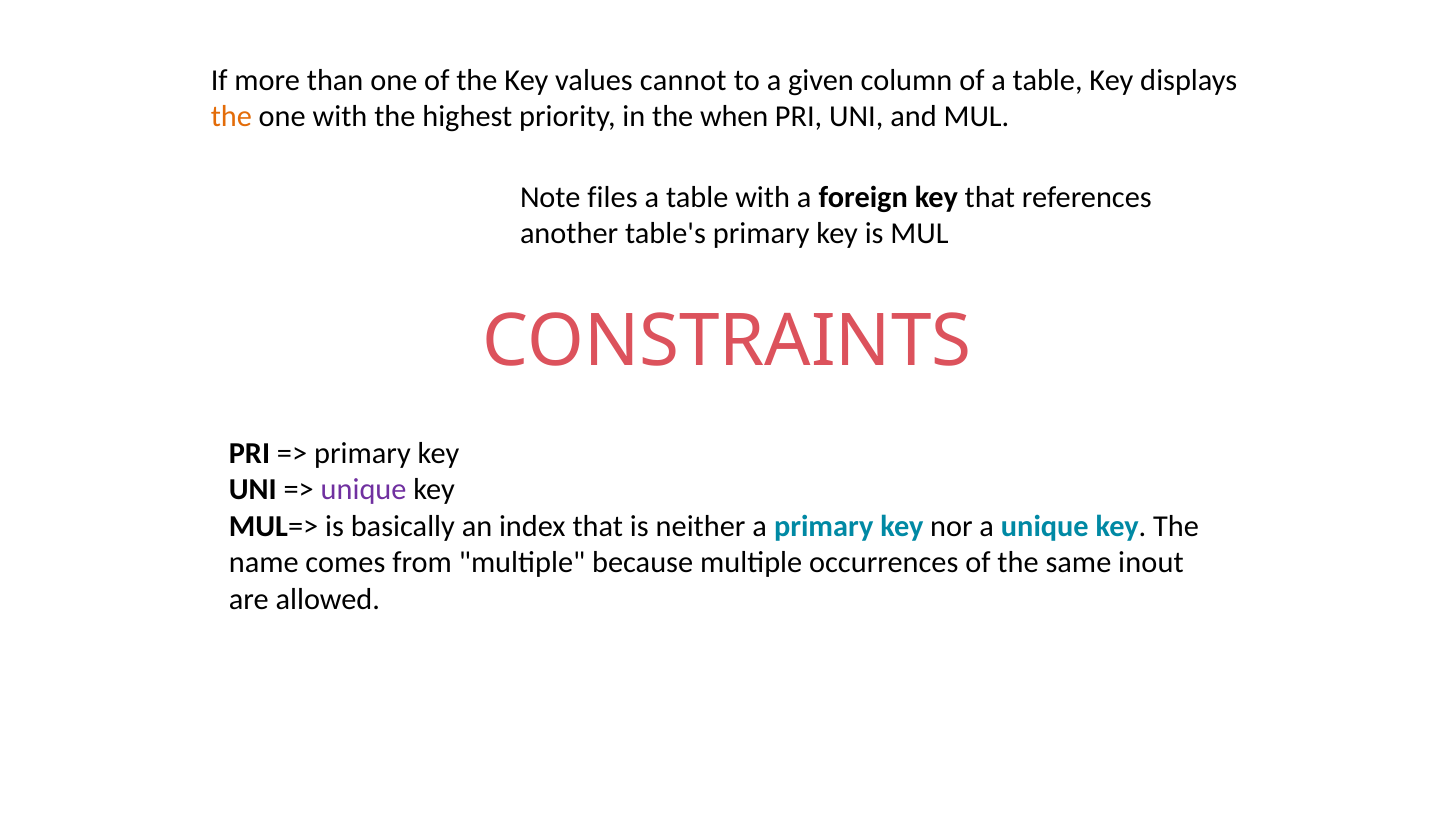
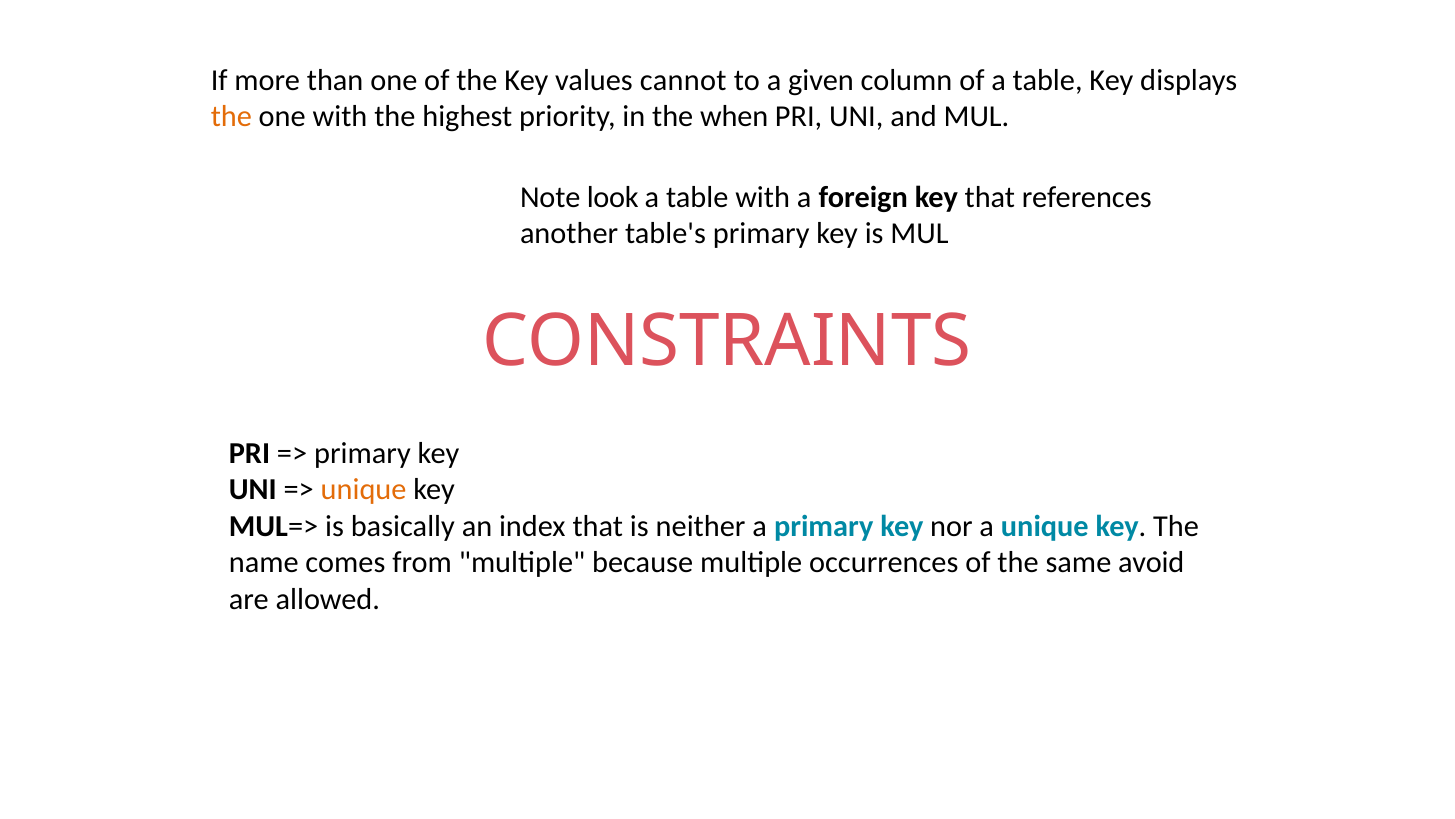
files: files -> look (613, 197)
unique colour: purple -> orange (364, 490)
inout: inout -> avoid (1151, 562)
